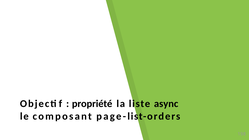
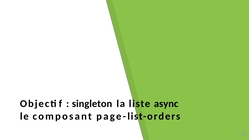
propriété: propriété -> singleton (92, 104)
